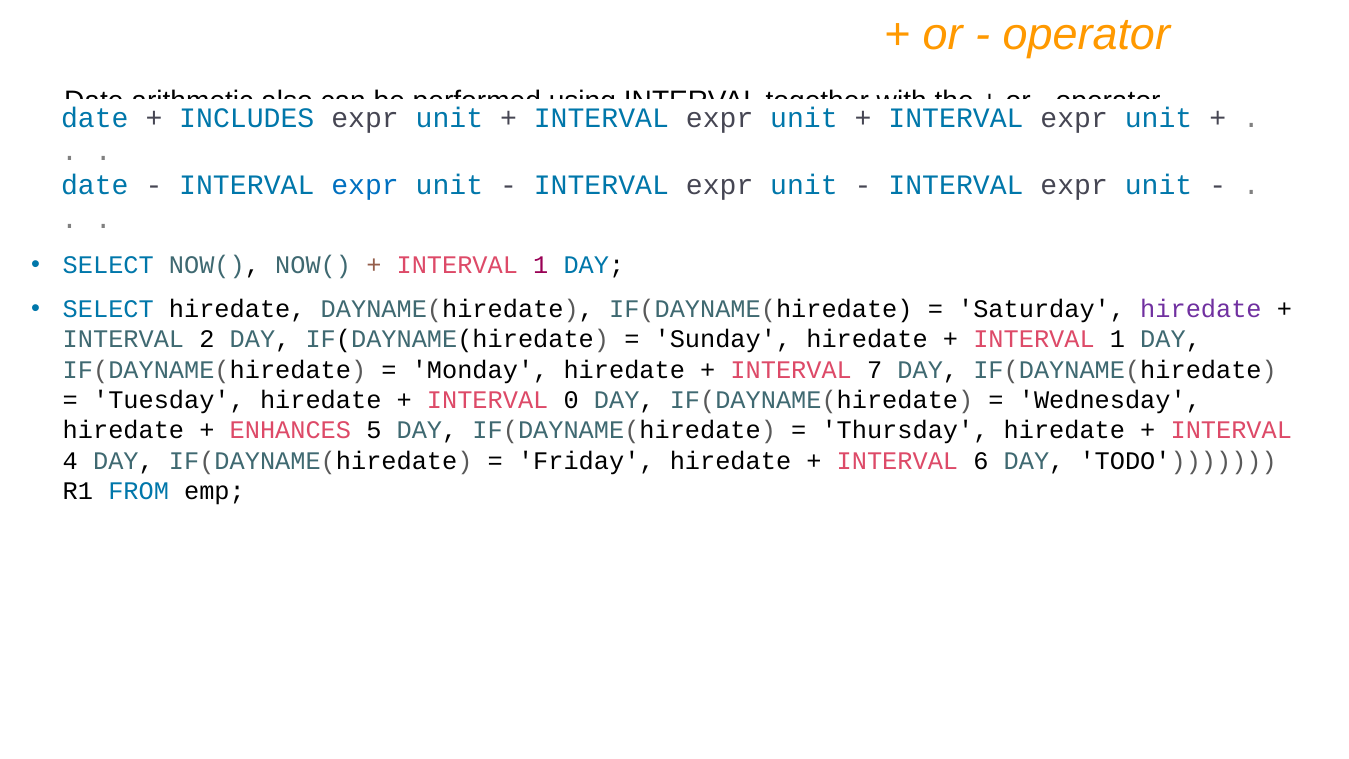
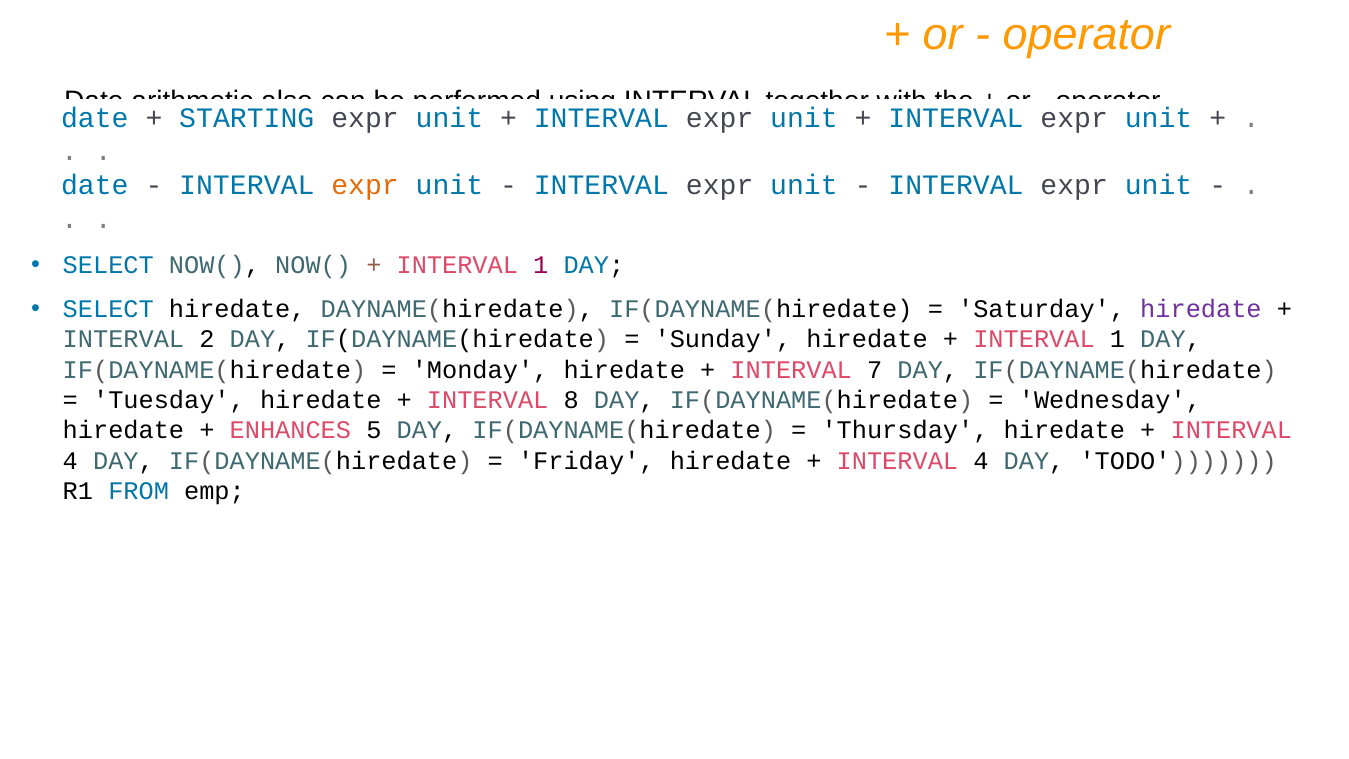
INCLUDES: INCLUDES -> STARTING (247, 118)
expr colour: blue -> orange (365, 185)
0: 0 -> 8 (571, 400)
6: 6 -> 4 (981, 461)
